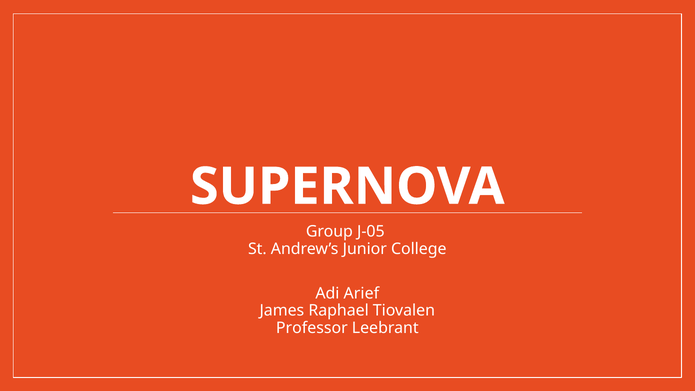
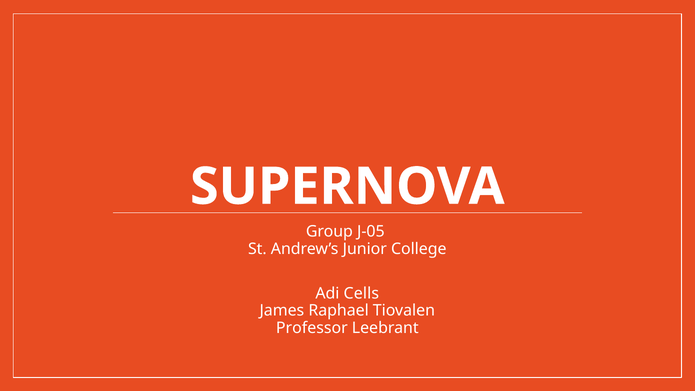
Arief: Arief -> Cells (361, 293)
